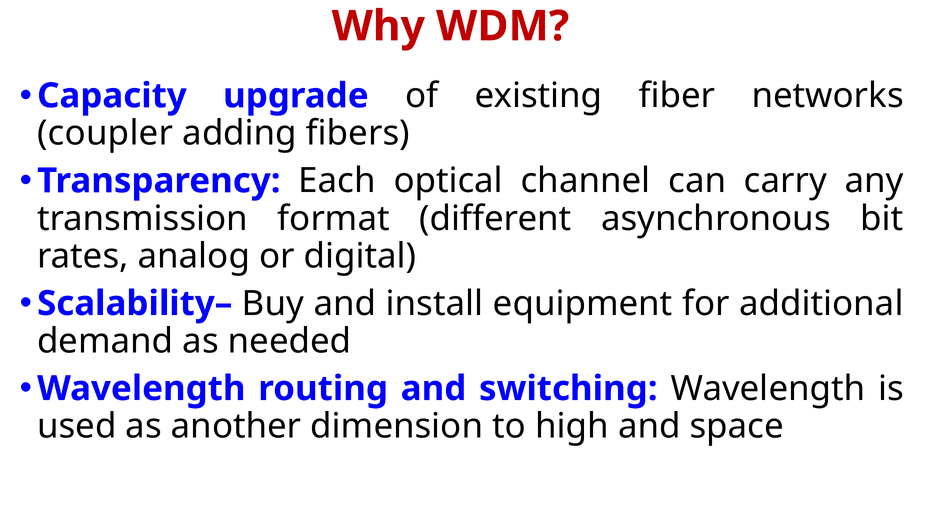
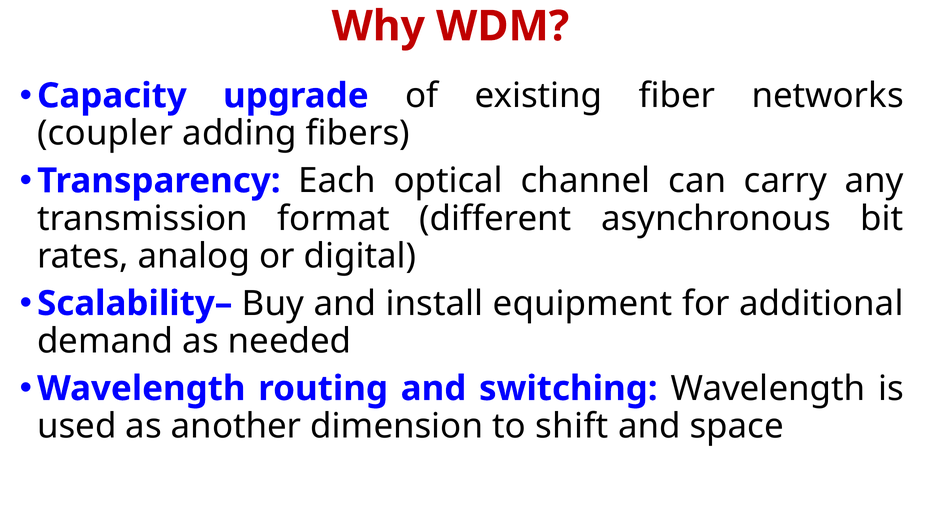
high: high -> shift (572, 427)
